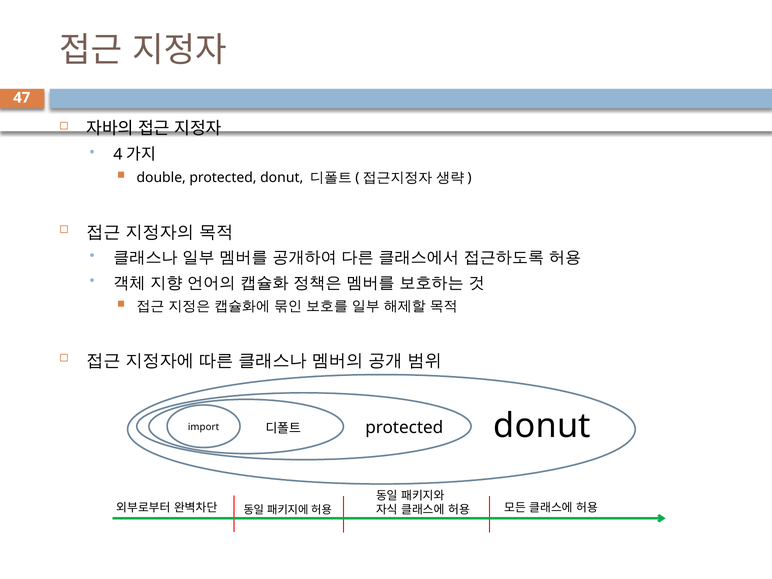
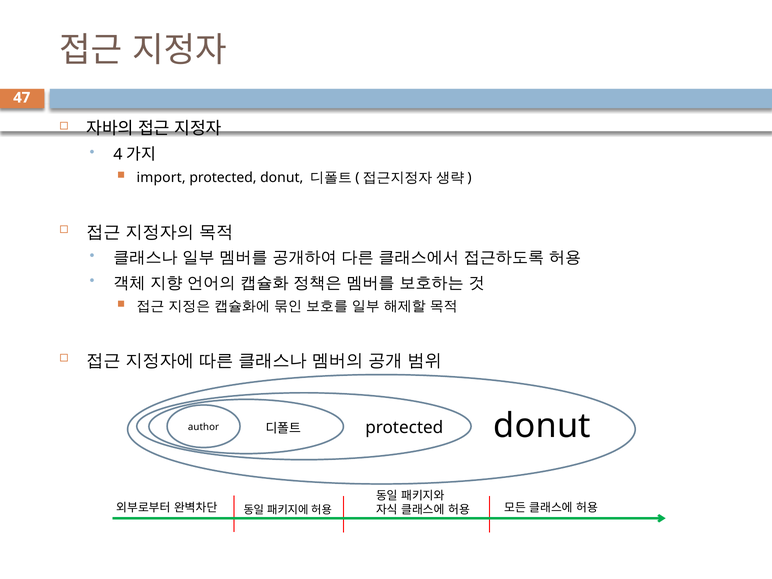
double: double -> import (161, 177)
import: import -> author (204, 427)
